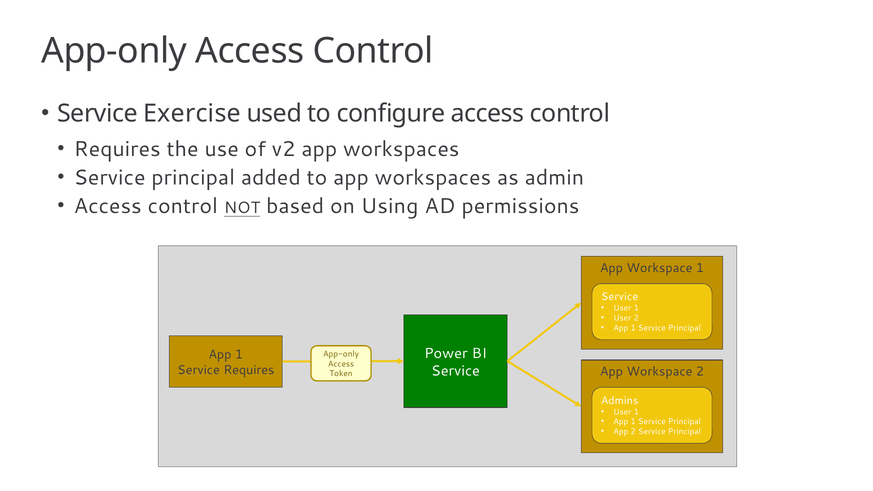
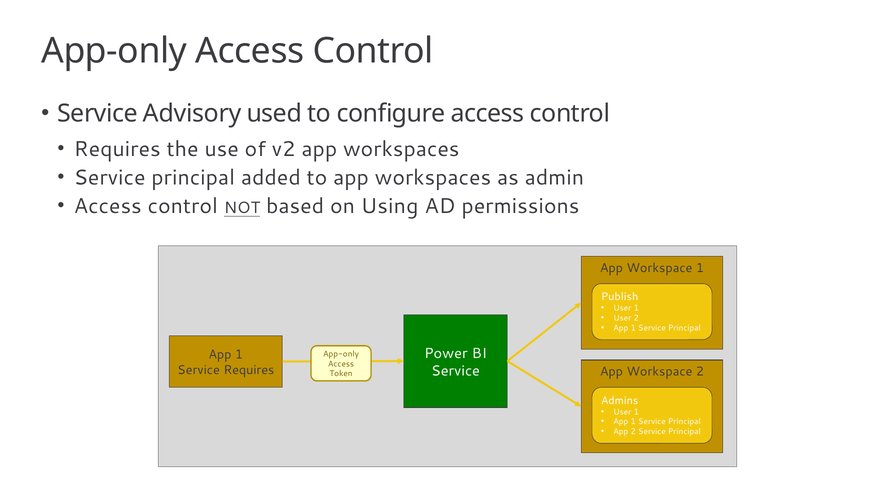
Exercise: Exercise -> Advisory (192, 113)
Service: Service -> Publish (620, 297)
